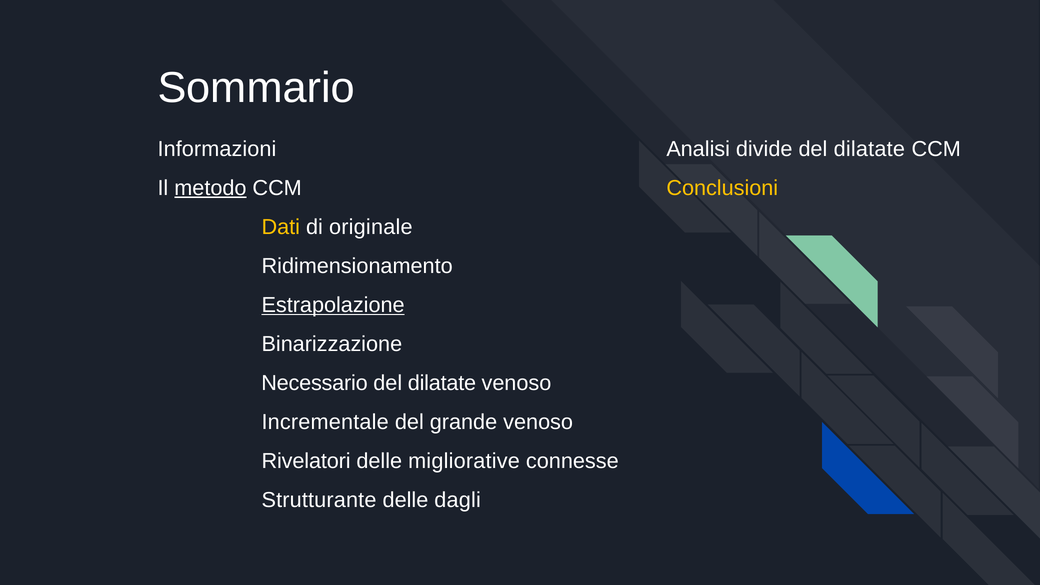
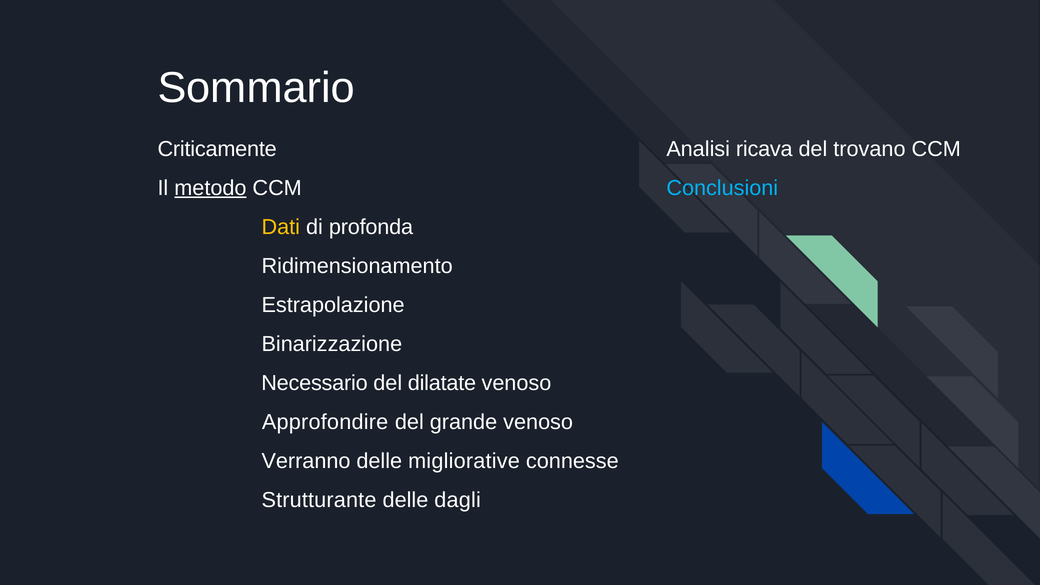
Informazioni: Informazioni -> Criticamente (217, 149)
divide: divide -> ricava (764, 149)
dilatate: dilatate -> trovano (869, 149)
Conclusioni colour: yellow -> light blue (722, 188)
originale: originale -> profonda (371, 227)
Estrapolazione underline: present -> none (333, 305)
Incrementale: Incrementale -> Approfondire (325, 422)
Rivelatori: Rivelatori -> Verranno (306, 461)
